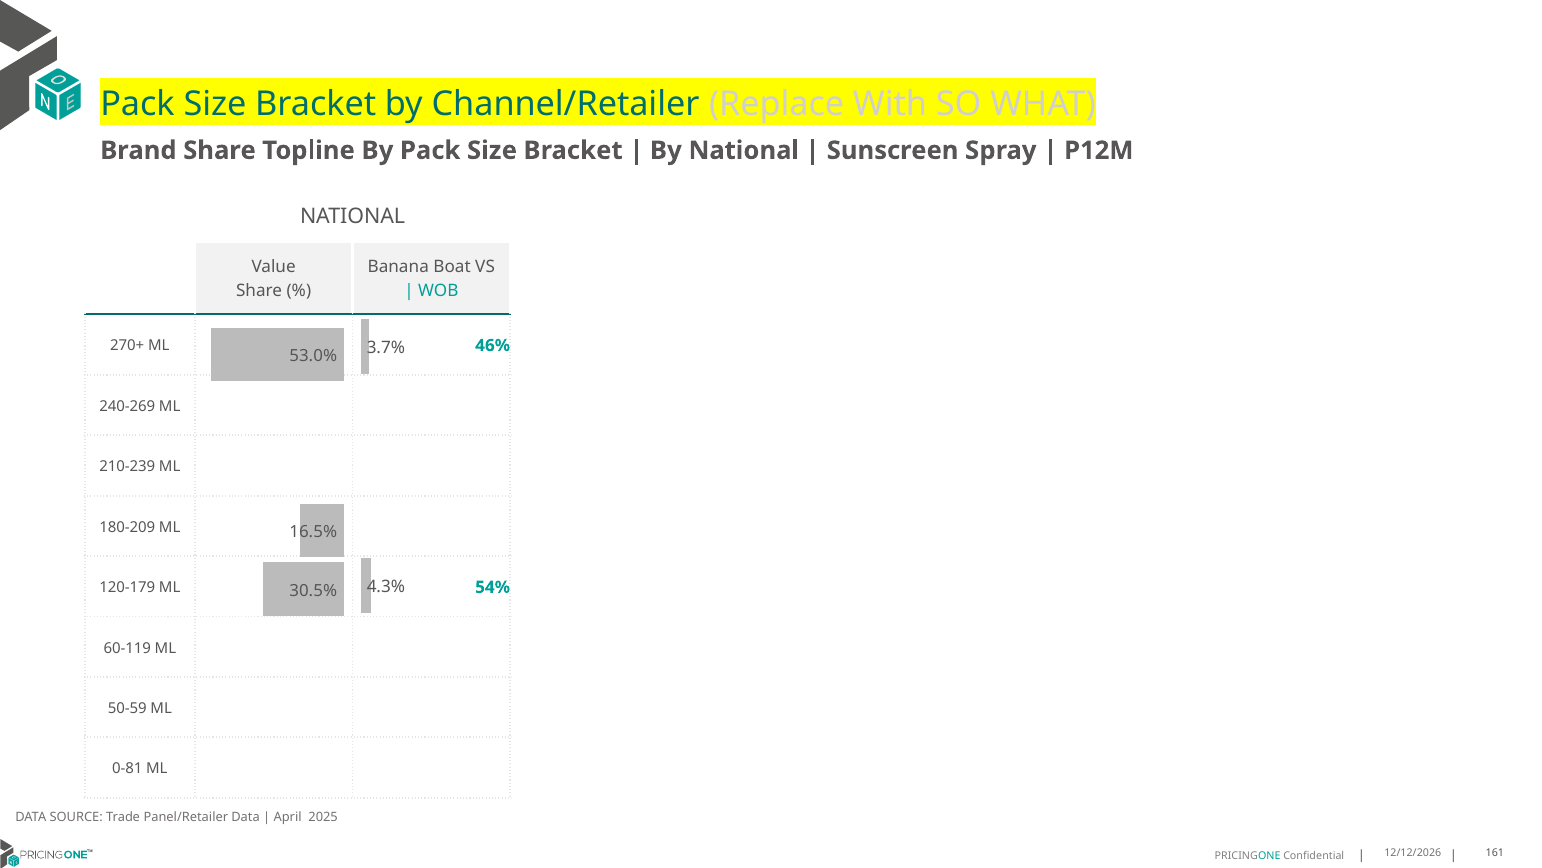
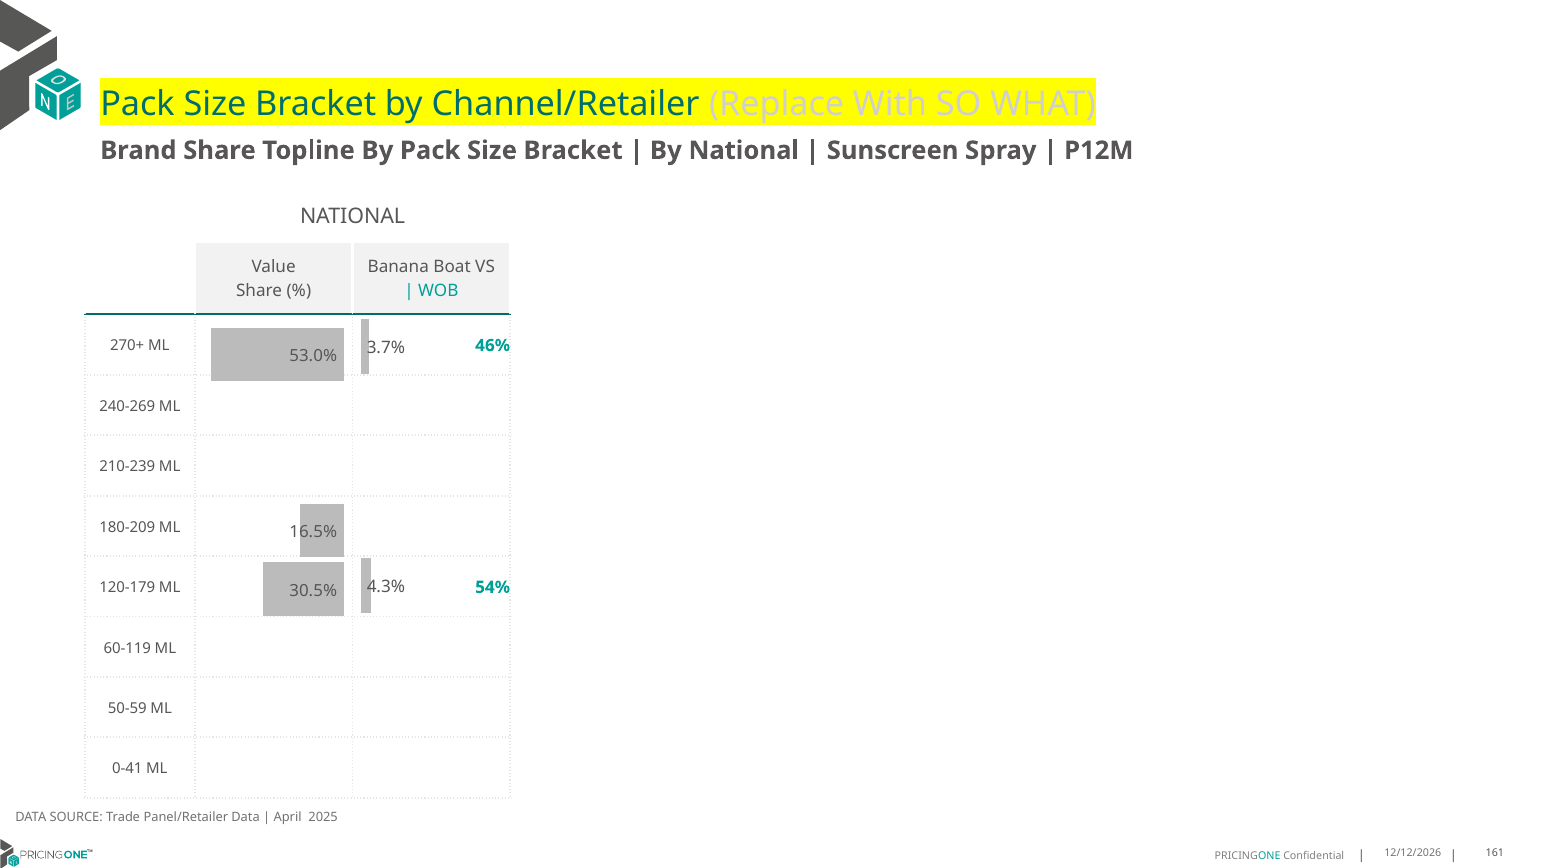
0-81: 0-81 -> 0-41 (127, 768)
